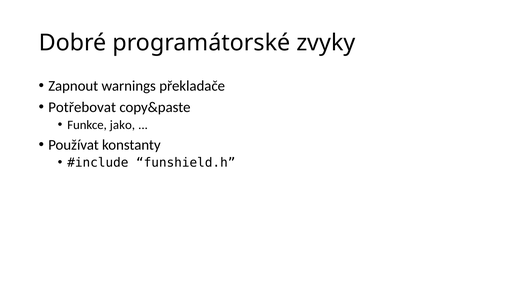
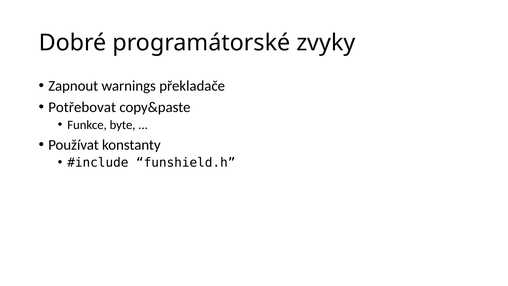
jako: jako -> byte (123, 125)
